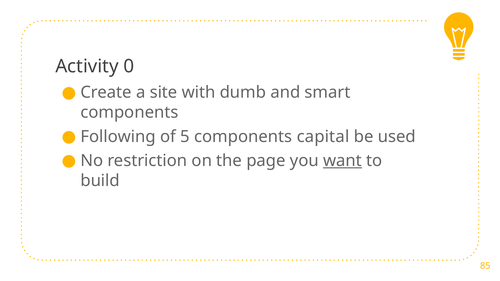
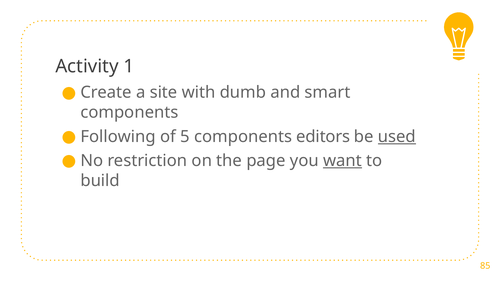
0: 0 -> 1 (129, 66)
capital: capital -> editors (323, 137)
used underline: none -> present (397, 137)
